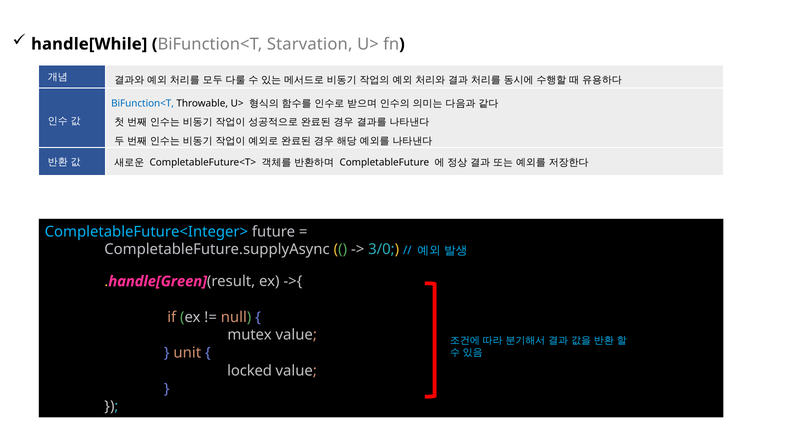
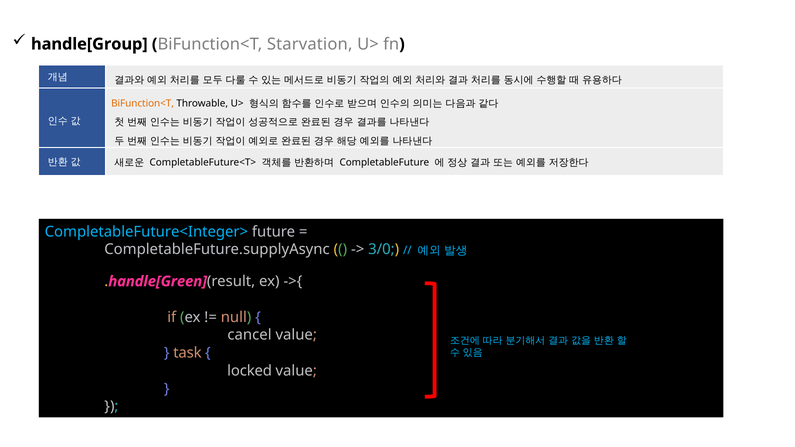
handle[While: handle[While -> handle[Group (89, 44)
BiFunction<T colour: blue -> orange (143, 103)
mutex: mutex -> cancel (250, 335)
unit: unit -> task (187, 353)
